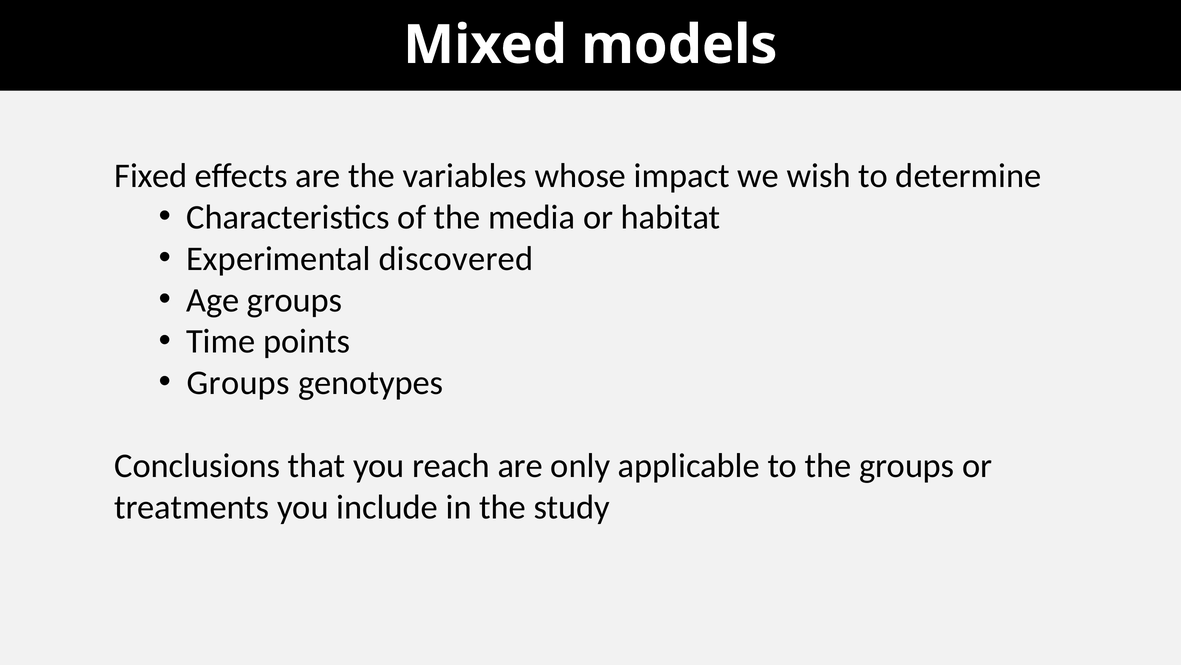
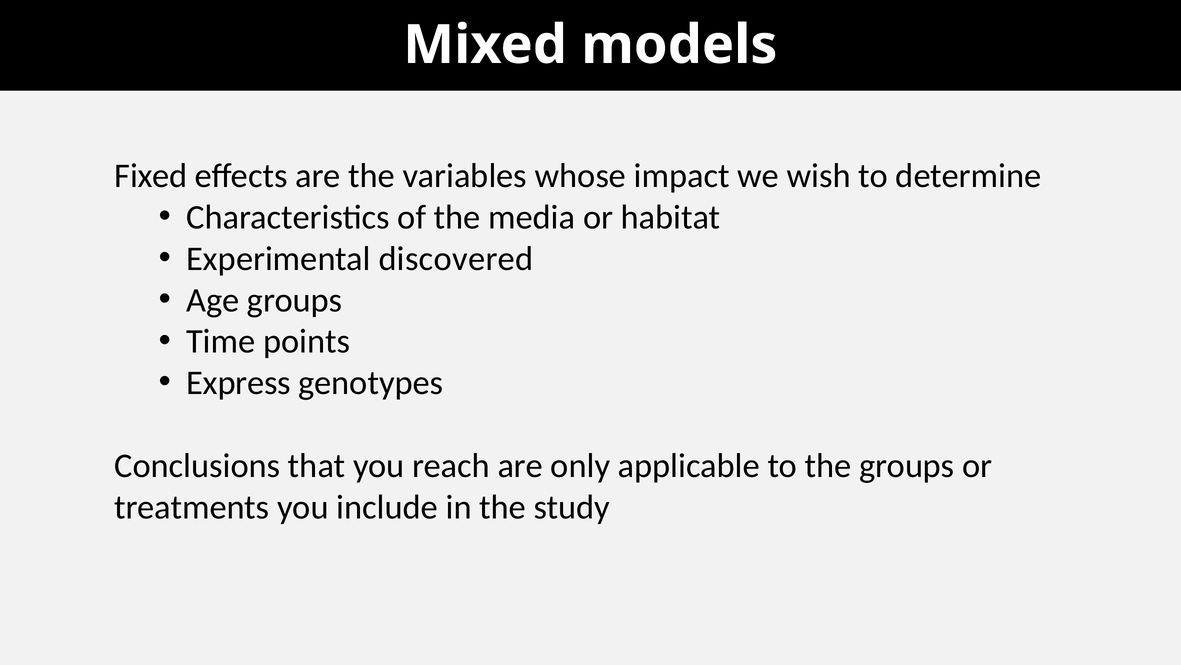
Groups: Groups -> Express (239, 383)
